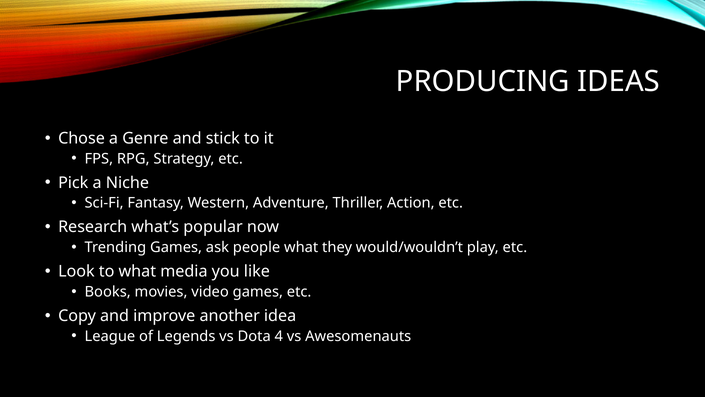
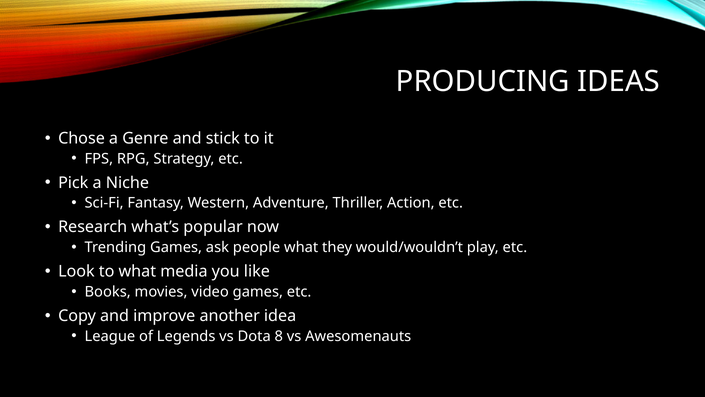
4: 4 -> 8 (279, 336)
